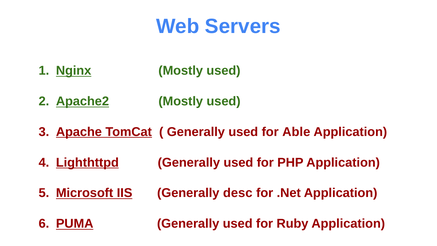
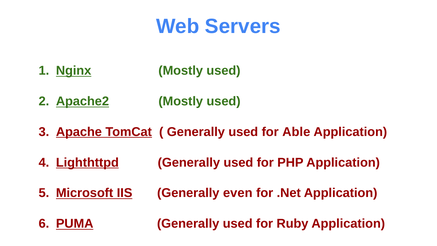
desc: desc -> even (238, 193)
